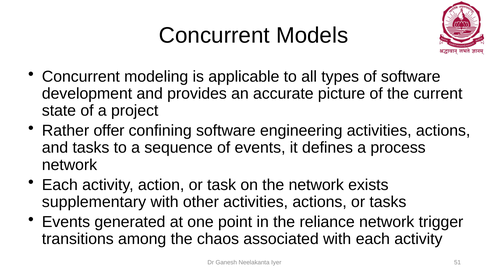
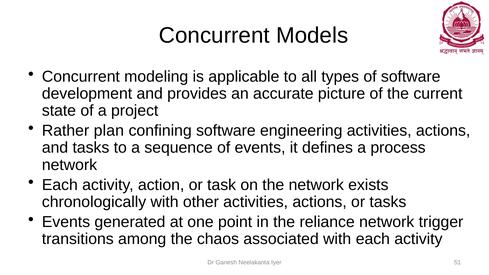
offer: offer -> plan (109, 131)
supplementary: supplementary -> chronologically (94, 202)
